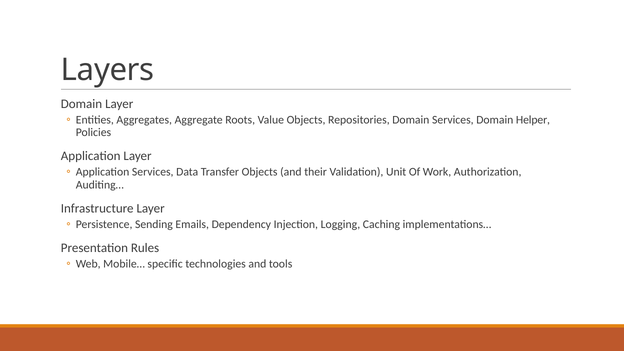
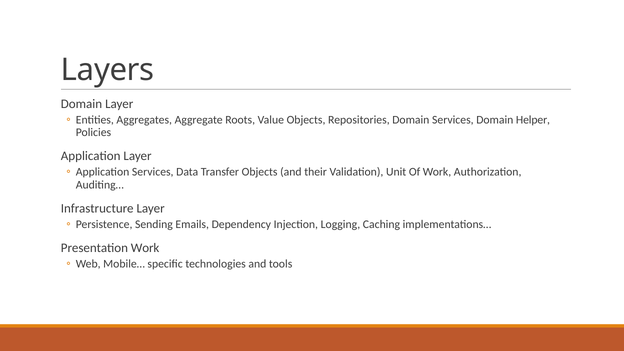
Presentation Rules: Rules -> Work (145, 248)
